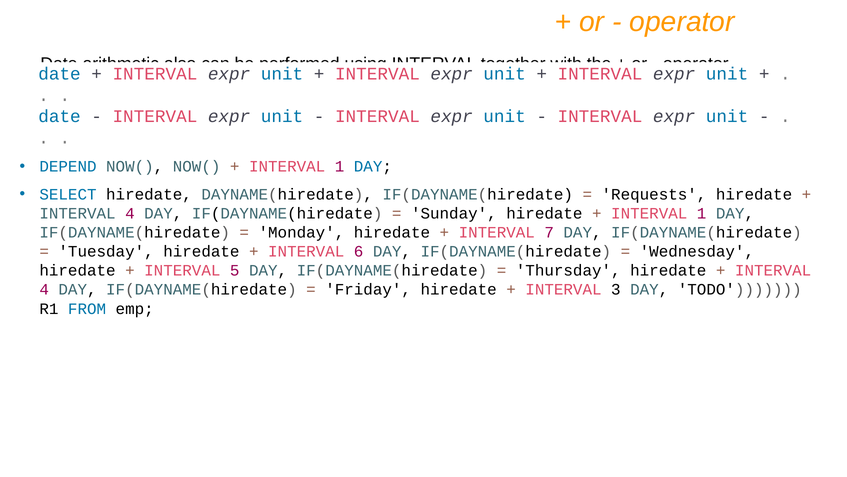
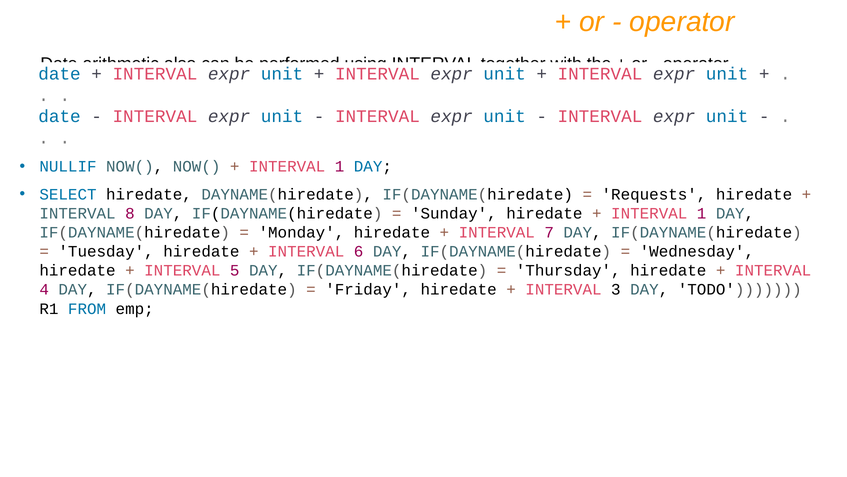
DEPEND: DEPEND -> NULLIF (68, 167)
4: 4 -> 8 (130, 213)
